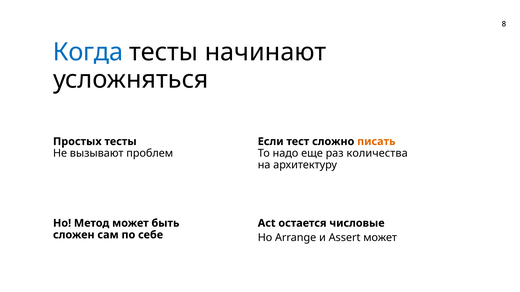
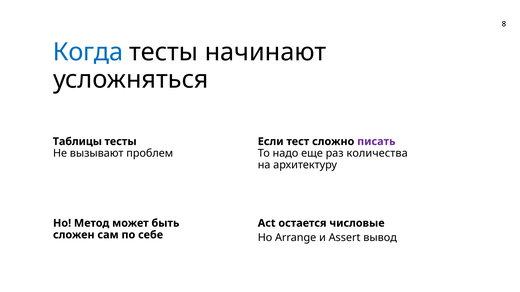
Простых: Простых -> Таблицы (77, 142)
писать colour: orange -> purple (376, 142)
Assert может: может -> вывод (380, 238)
